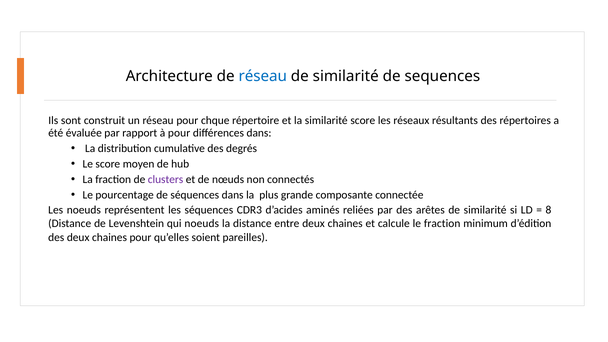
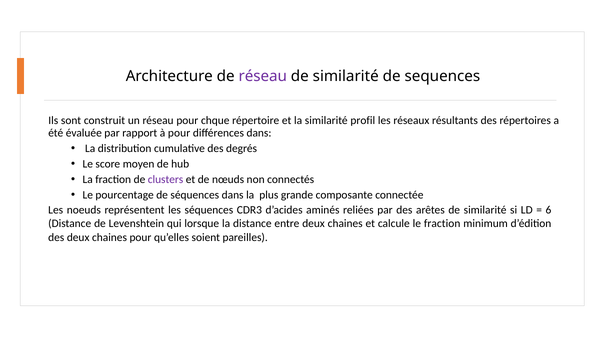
réseau colour: blue -> purple (263, 76)
similarité score: score -> profil (363, 121)
8: 8 -> 6 (548, 210)
qui noeuds: noeuds -> lorsque (202, 224)
